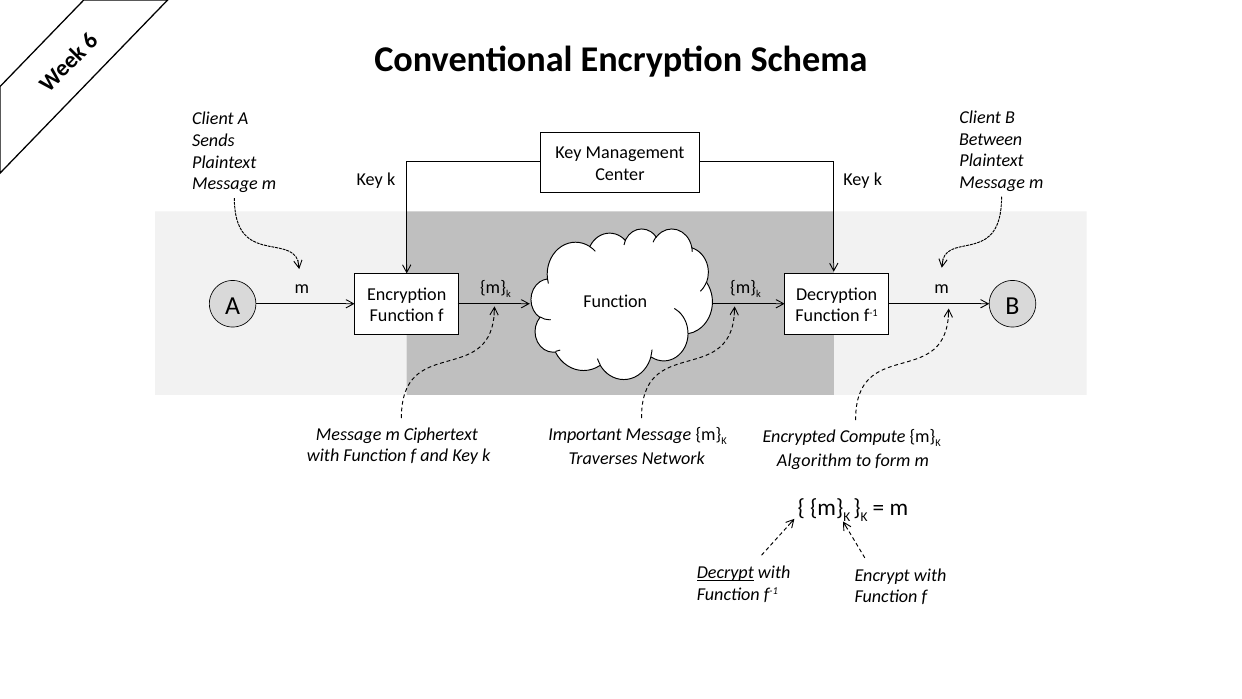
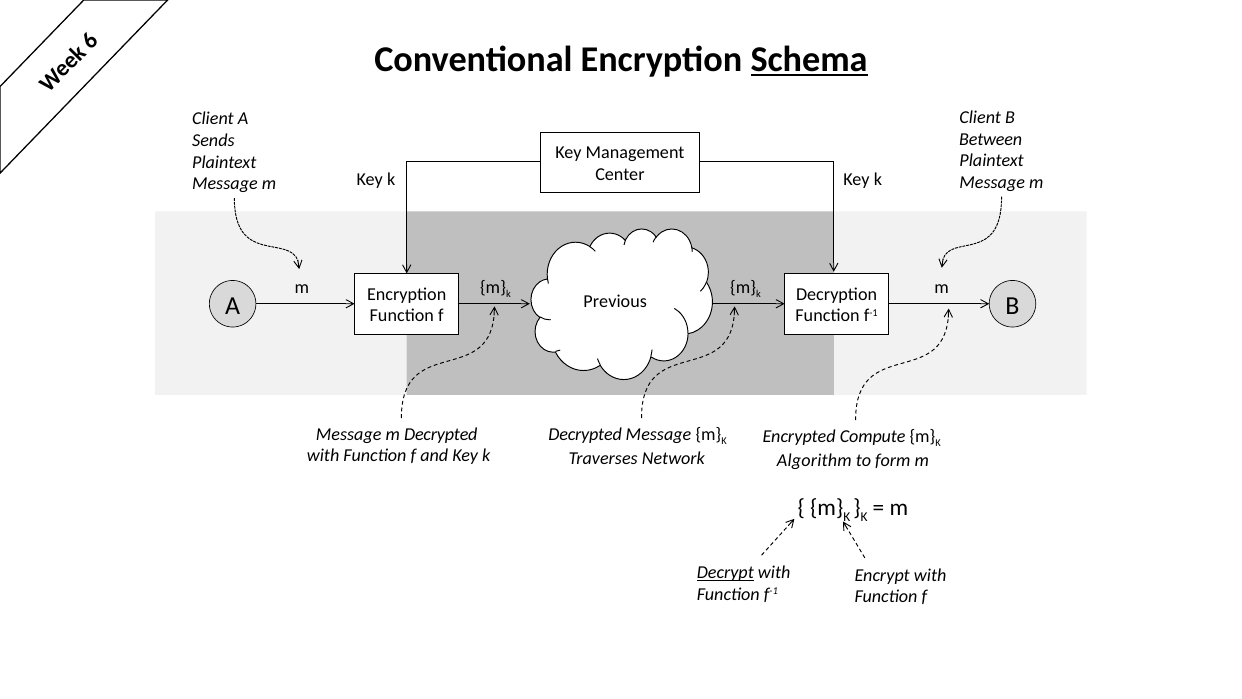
Schema underline: none -> present (809, 60)
Function: Function -> Previous (615, 301)
m Ciphertext: Ciphertext -> Decrypted (441, 434)
Important: Important -> Decrypted (585, 434)
